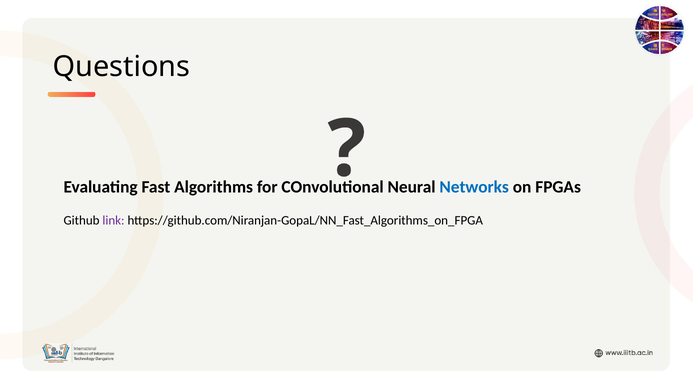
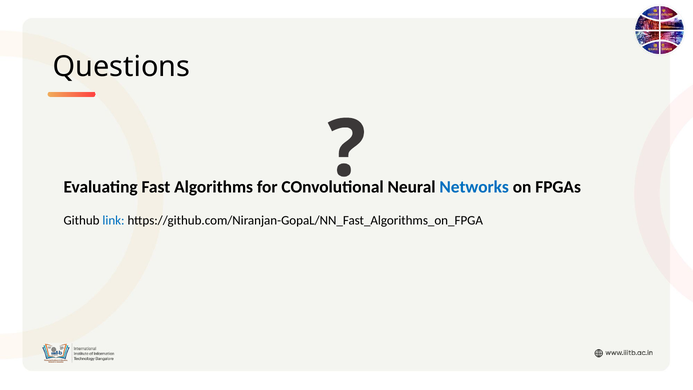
link colour: purple -> blue (114, 220)
